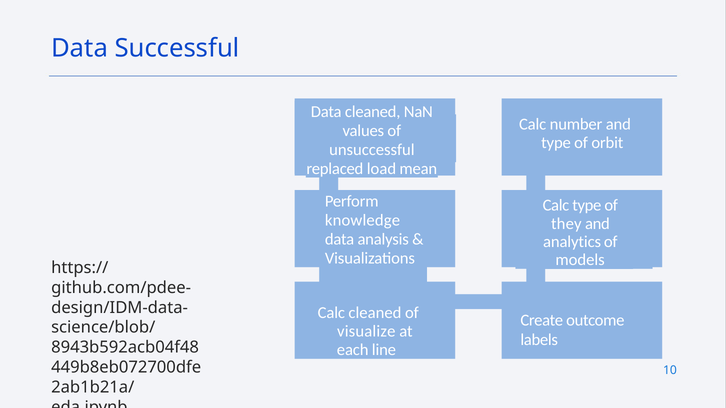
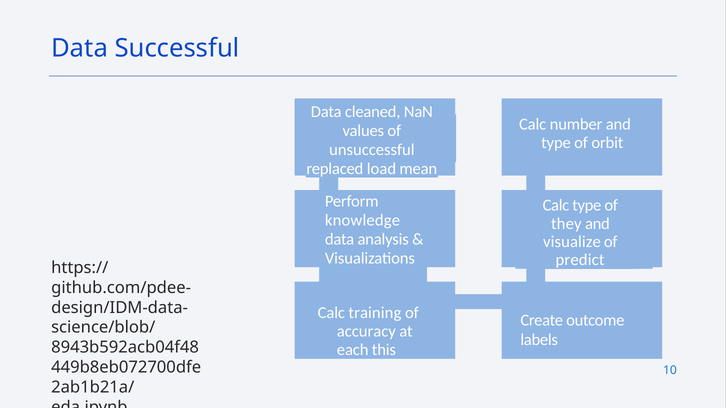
analytics: analytics -> visualize (572, 242)
models: models -> predict (580, 260)
Calc cleaned: cleaned -> training (375, 313)
visualize: visualize -> accuracy (366, 332)
line: line -> this (384, 350)
